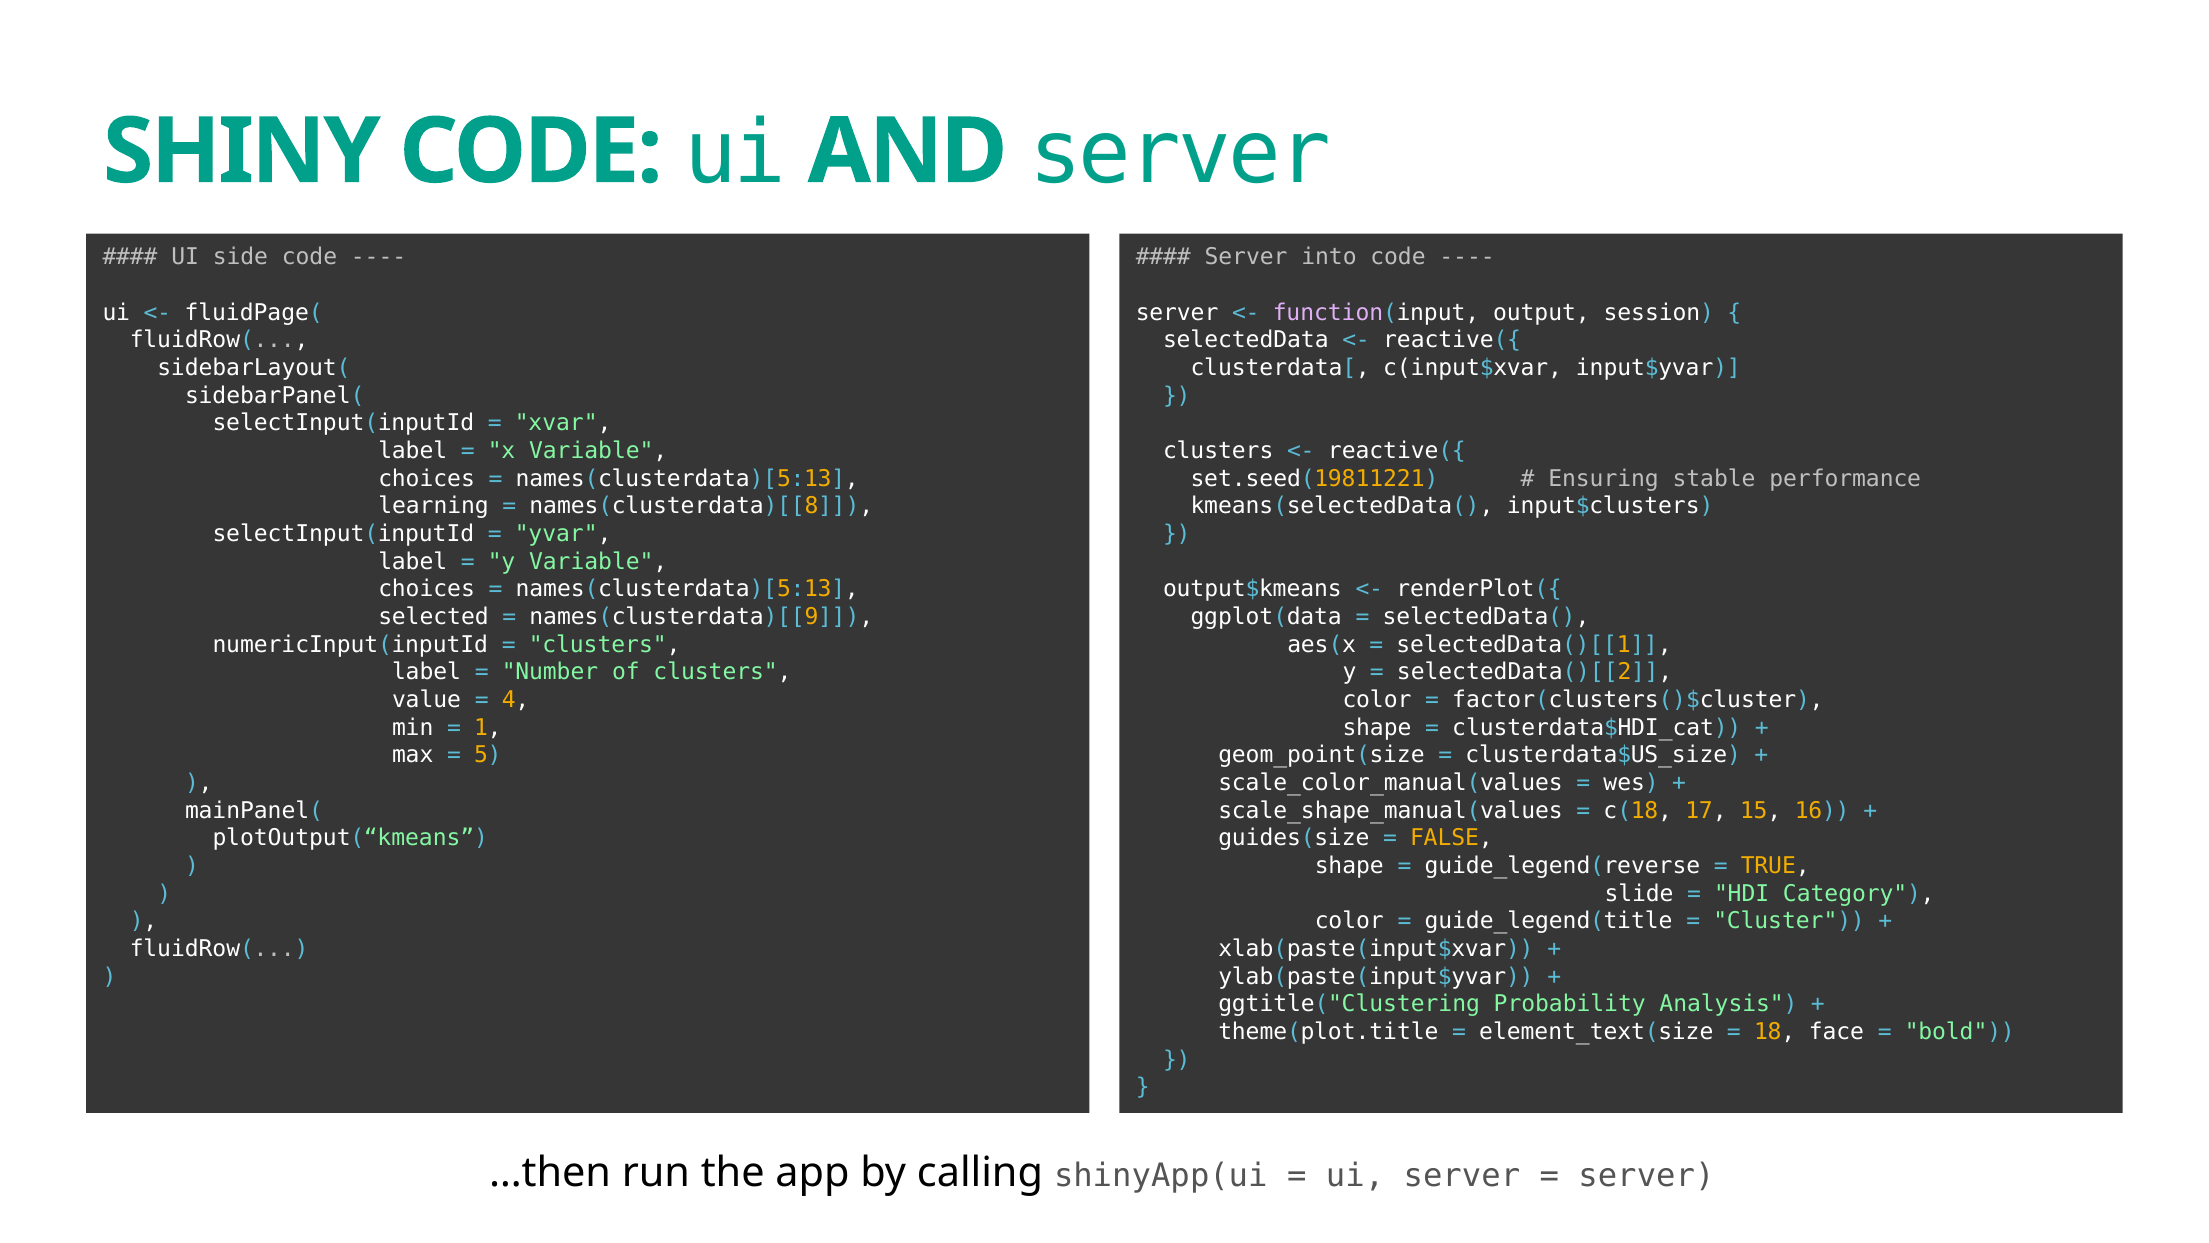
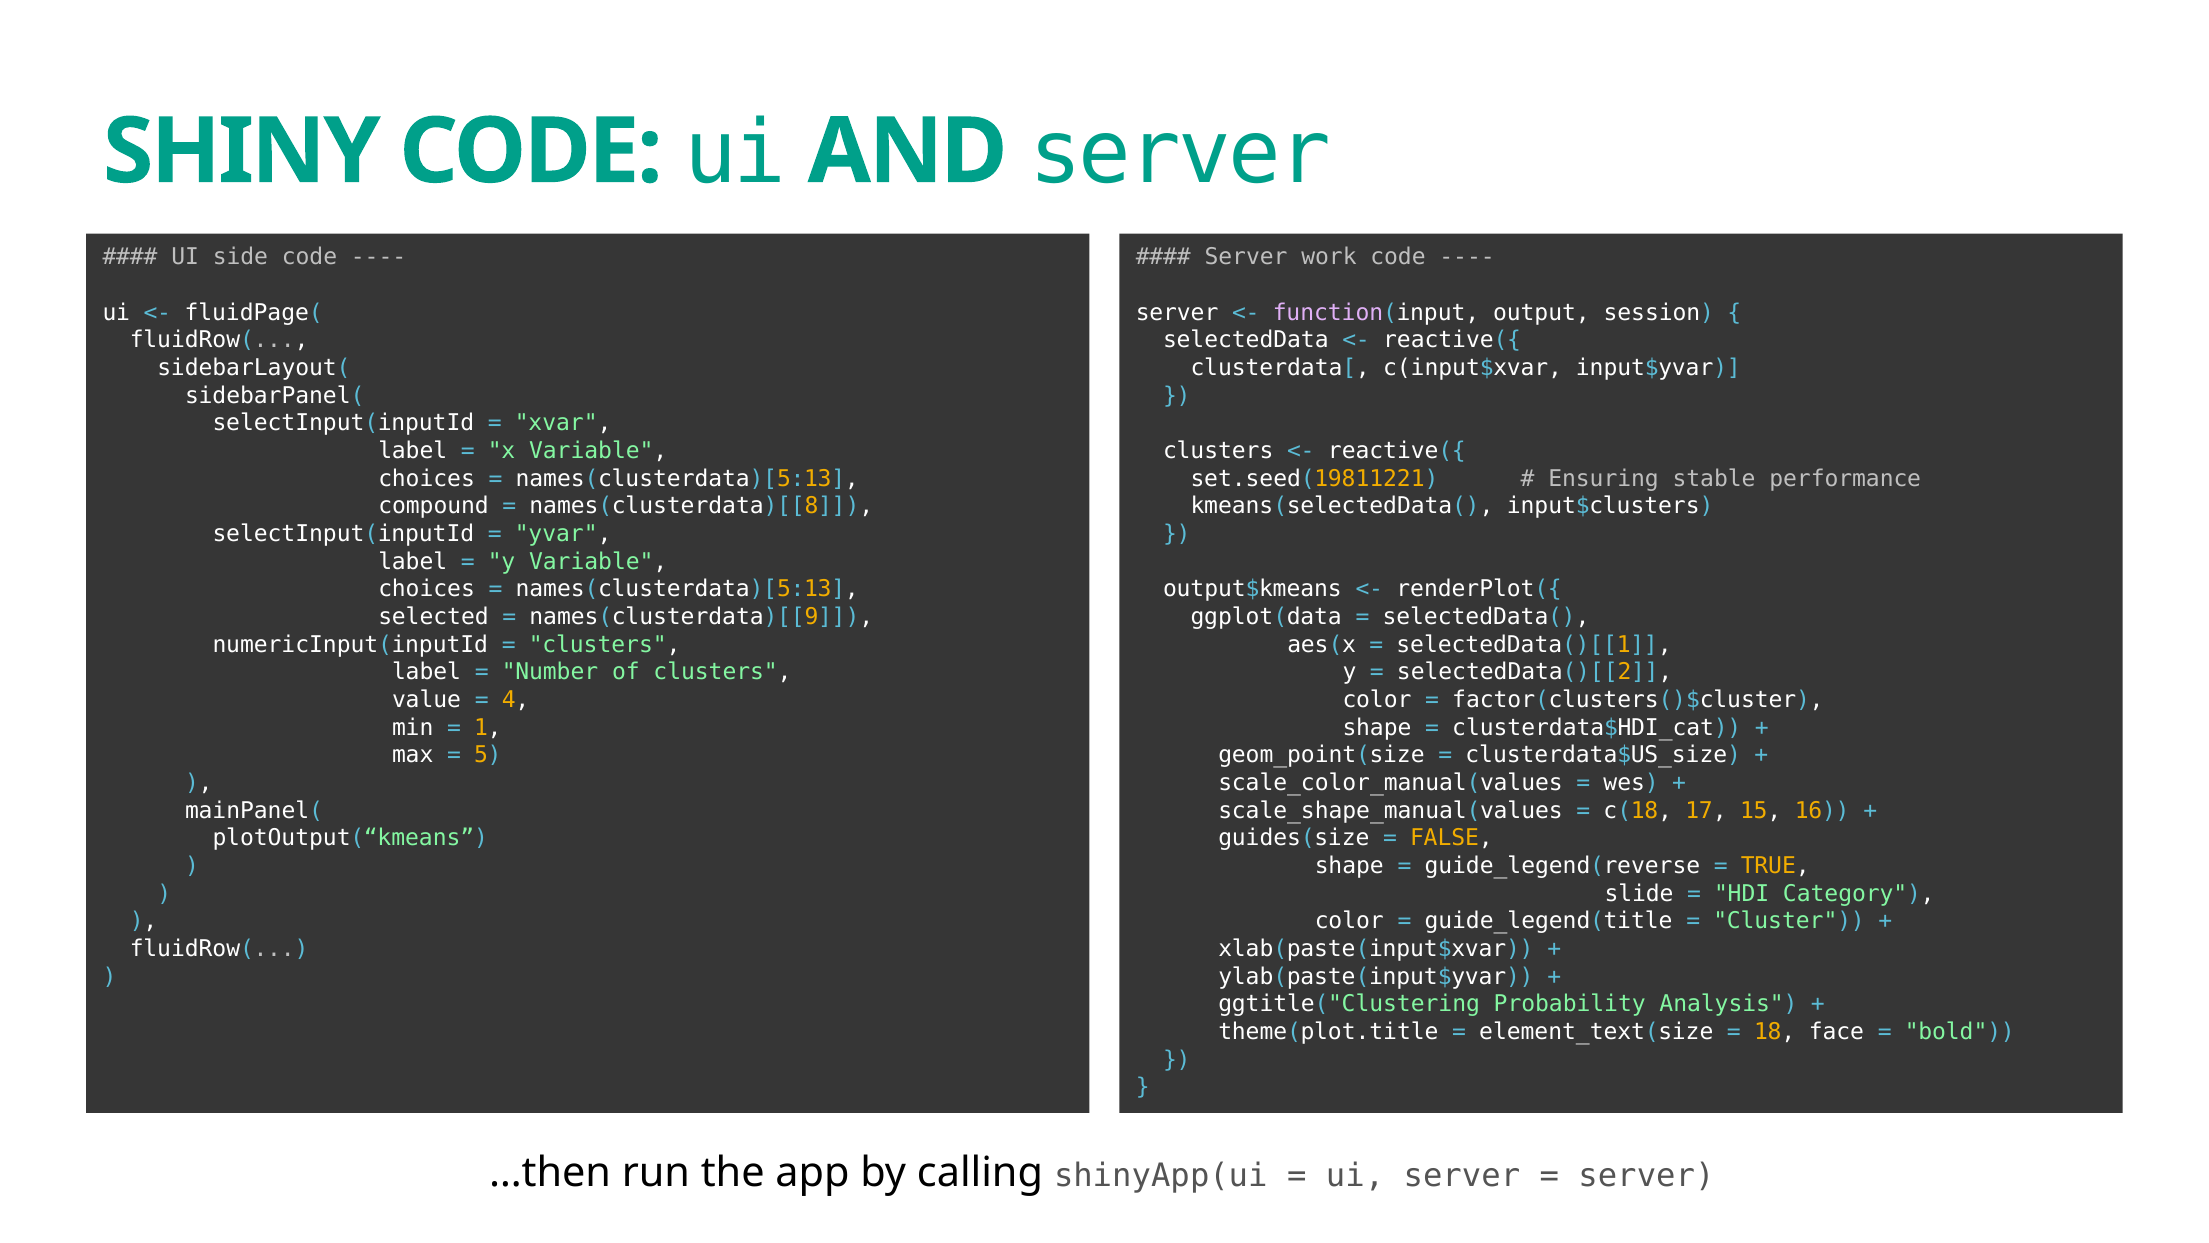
into: into -> work (1329, 257)
learning: learning -> compound (434, 506)
